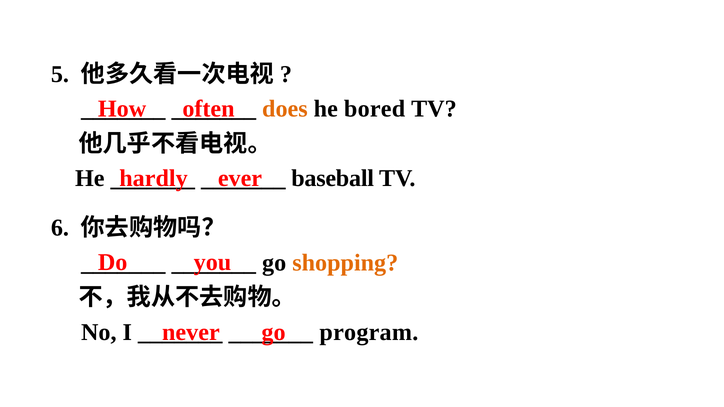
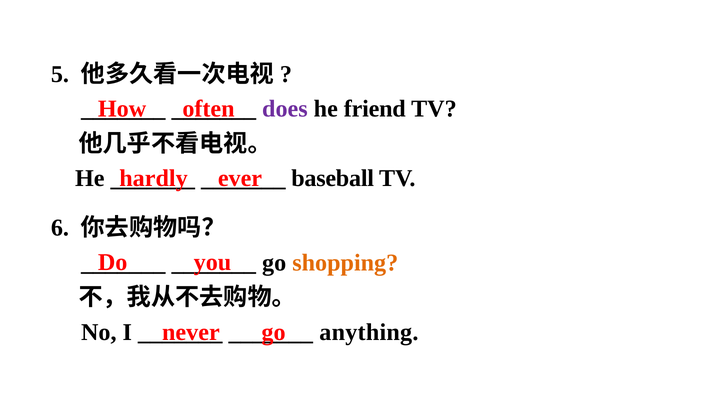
does colour: orange -> purple (285, 109)
bored: bored -> friend (375, 109)
program: program -> anything (369, 332)
